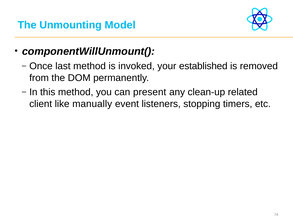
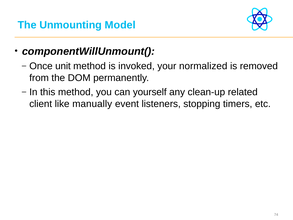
last: last -> unit (63, 66)
established: established -> normalized (203, 66)
present: present -> yourself (150, 92)
